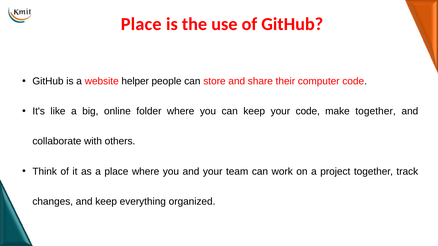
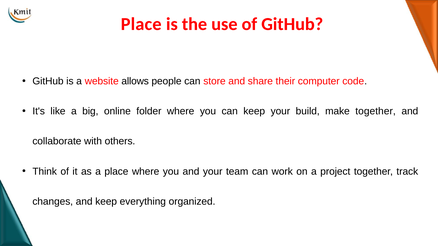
helper: helper -> allows (135, 81)
your code: code -> build (308, 111)
